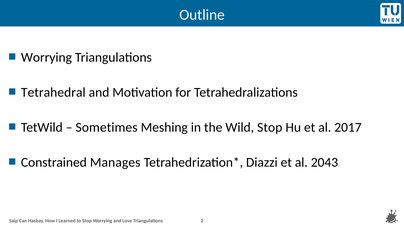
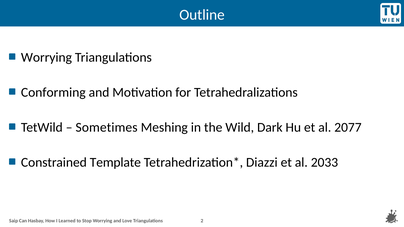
Tetrahedral: Tetrahedral -> Conforming (53, 93)
Wild Stop: Stop -> Dark (270, 128)
2017: 2017 -> 2077 (348, 128)
Manages: Manages -> Template (115, 163)
2043: 2043 -> 2033 (324, 163)
